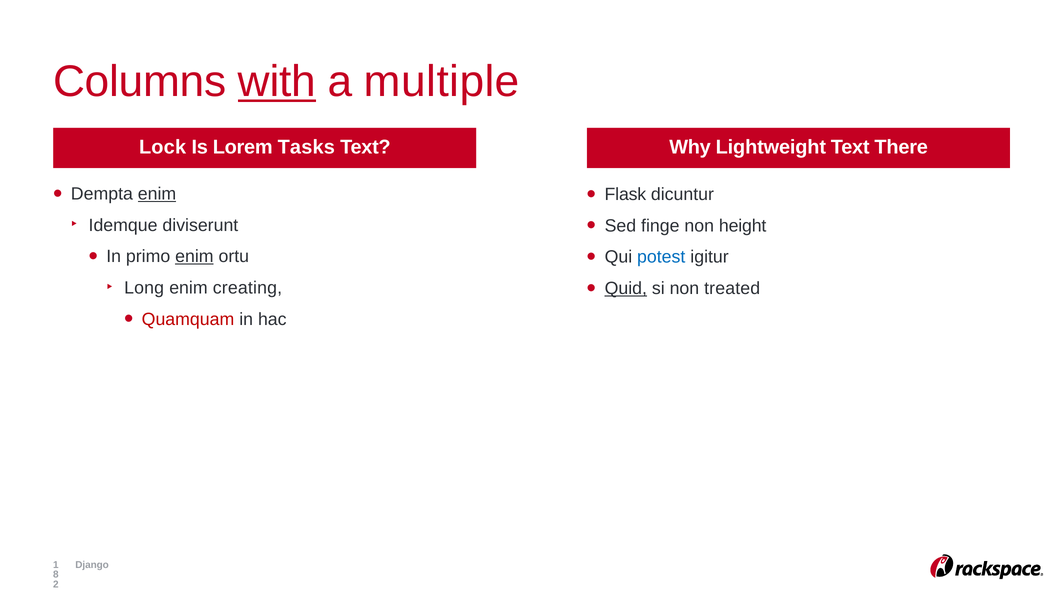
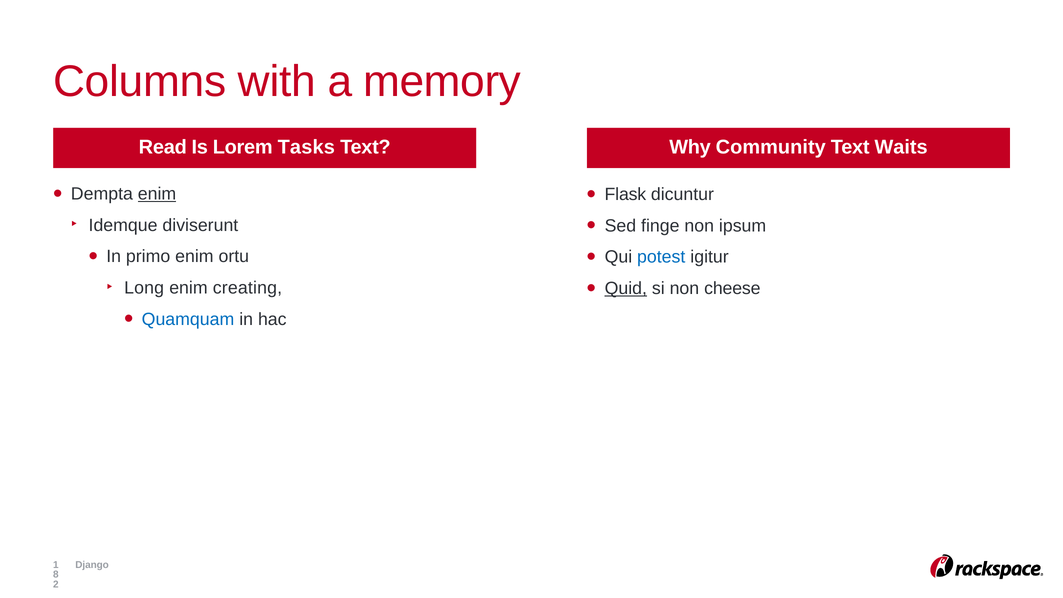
with underline: present -> none (277, 82)
multiple: multiple -> memory (442, 82)
Lock: Lock -> Read (163, 147)
Lightweight: Lightweight -> Community (771, 147)
There: There -> Waits (901, 147)
height: height -> ipsum (743, 226)
enim underline: present -> none (194, 256)
treated: treated -> cheese (732, 288)
Quamquam colour: red -> blue (188, 319)
